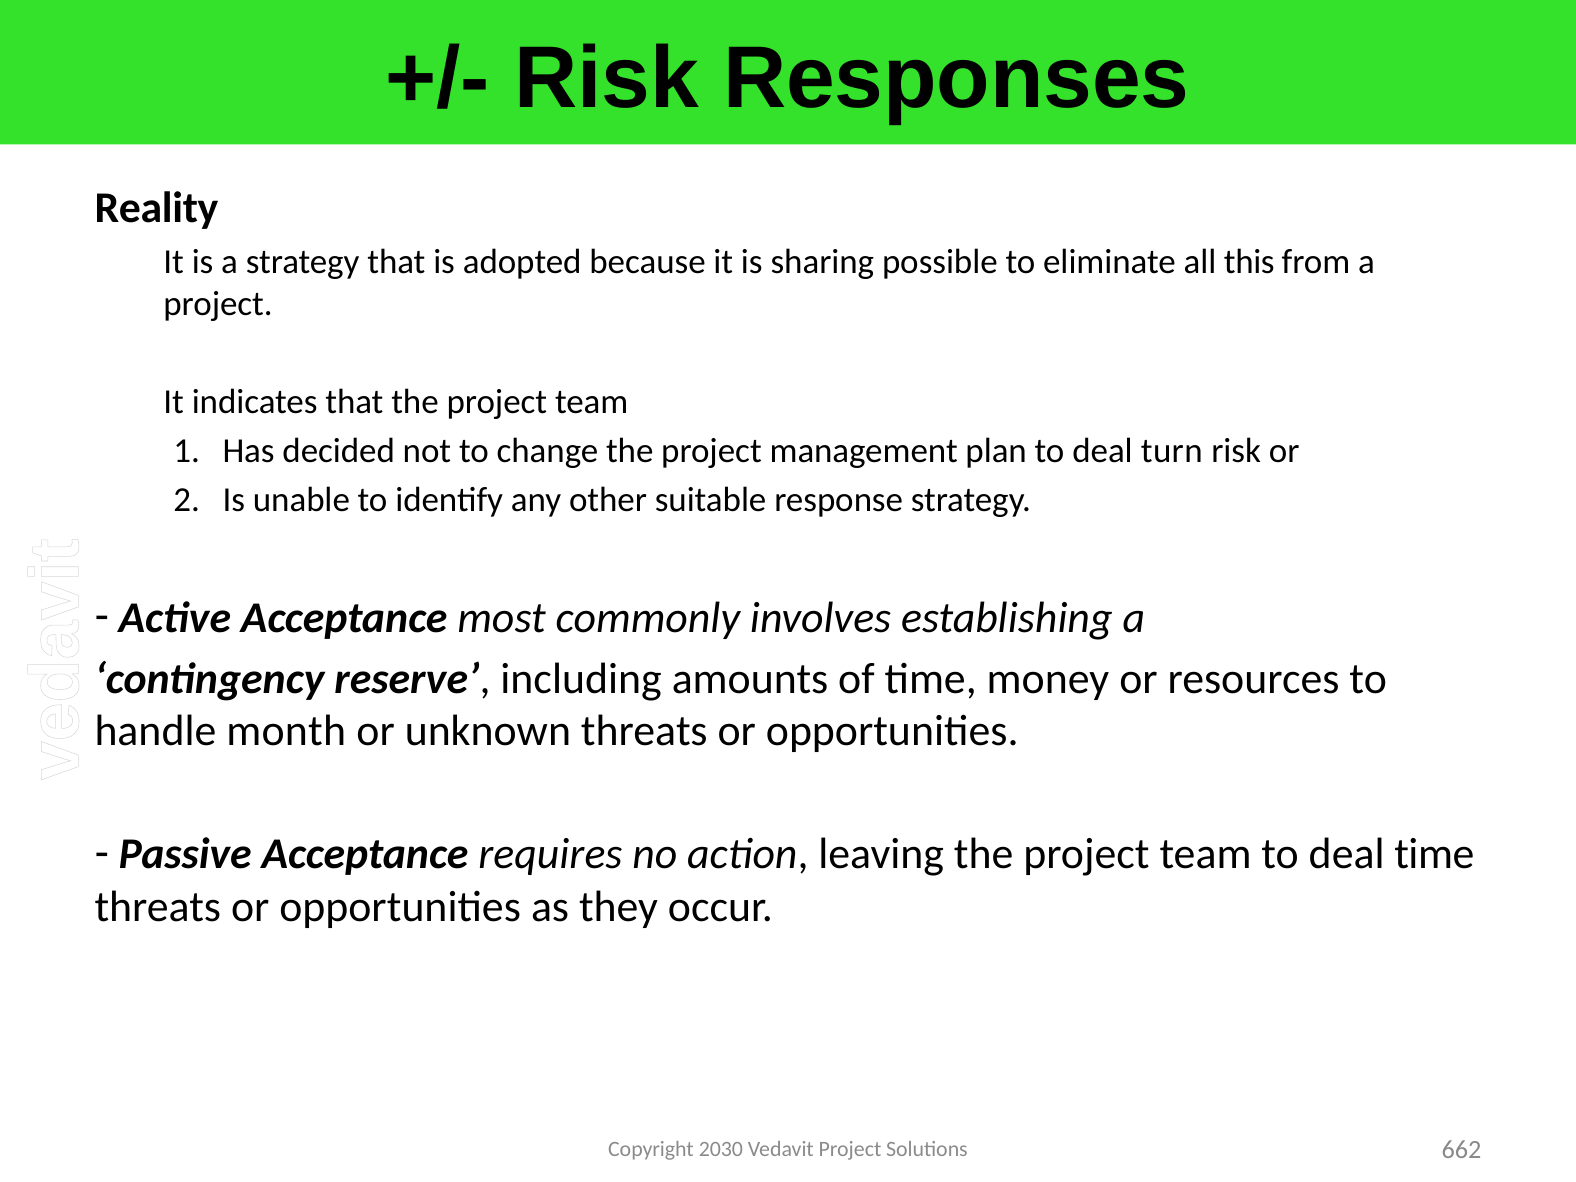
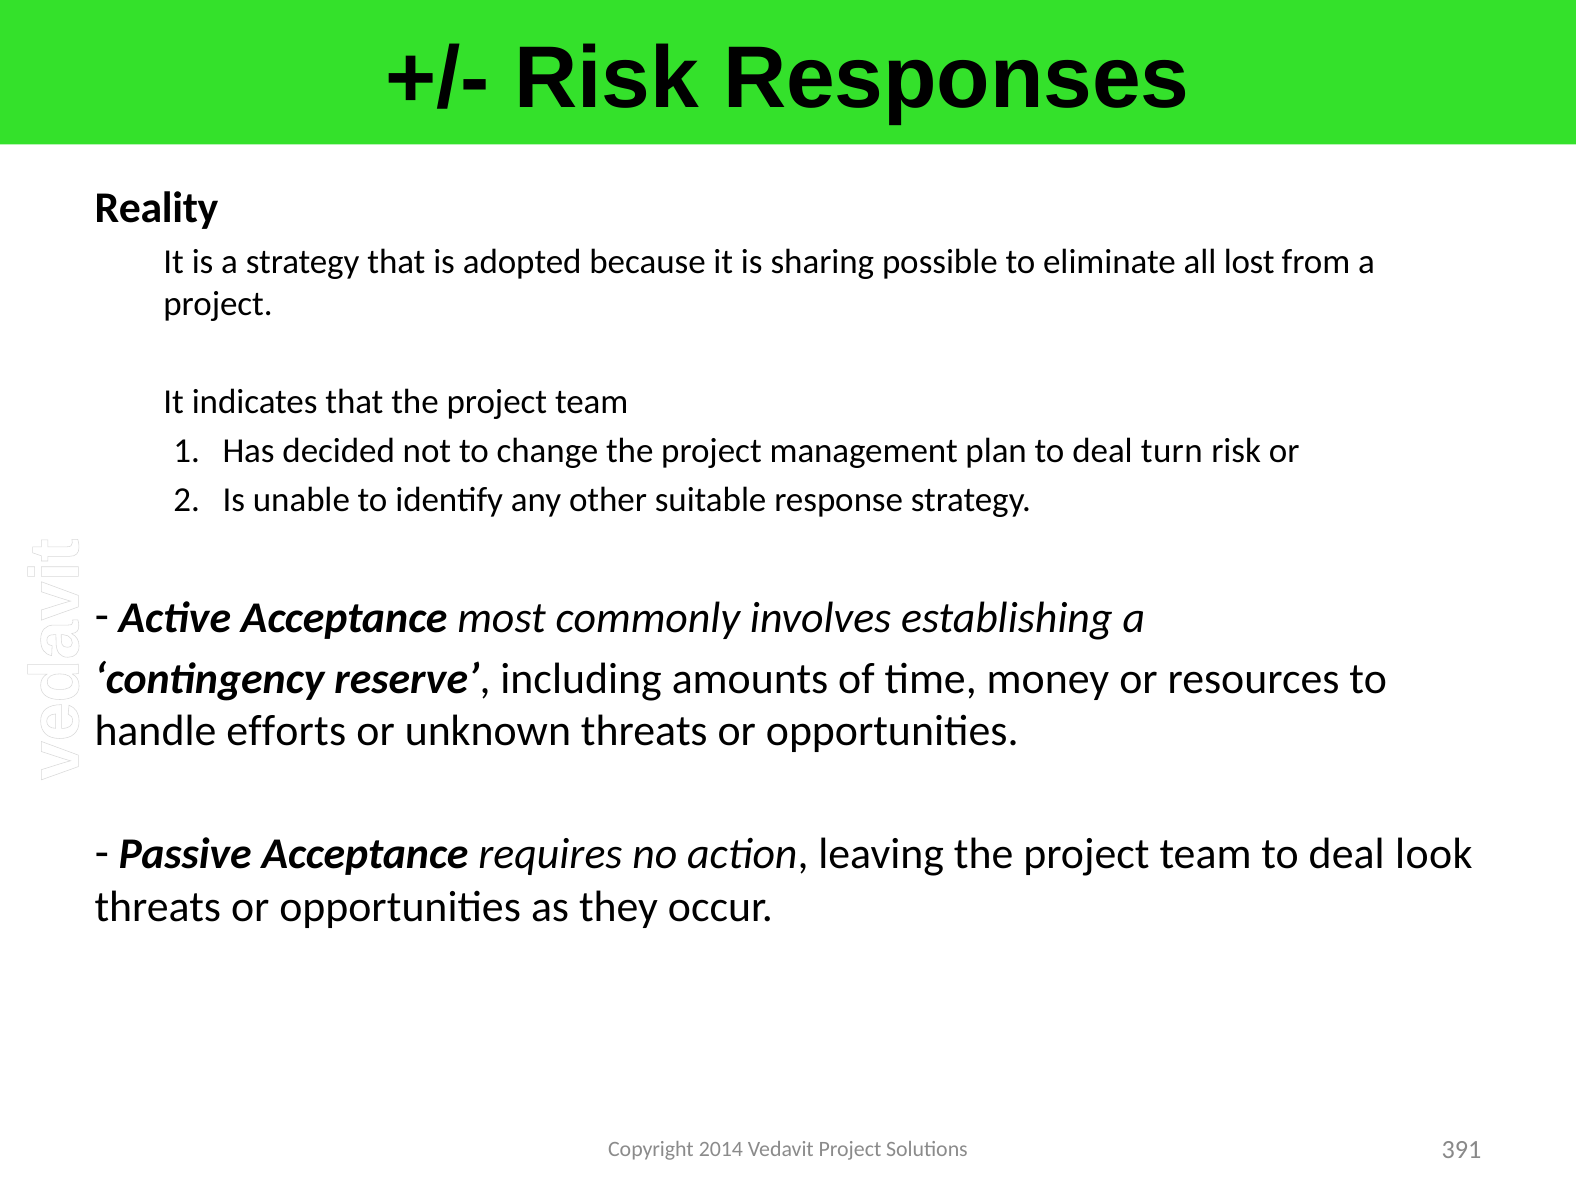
this: this -> lost (1249, 262)
month: month -> efforts (286, 732)
deal time: time -> look (1434, 854)
2030: 2030 -> 2014 (721, 1150)
662: 662 -> 391 (1461, 1150)
